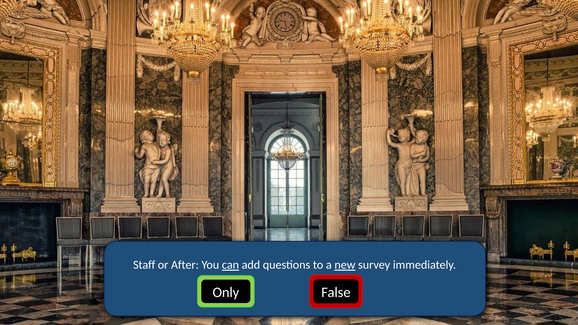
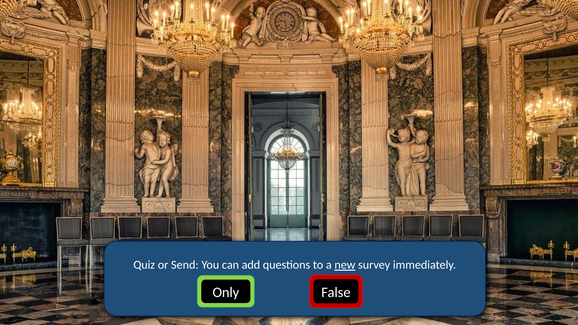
Staff: Staff -> Quiz (144, 265)
After: After -> Send (185, 265)
can underline: present -> none (230, 265)
